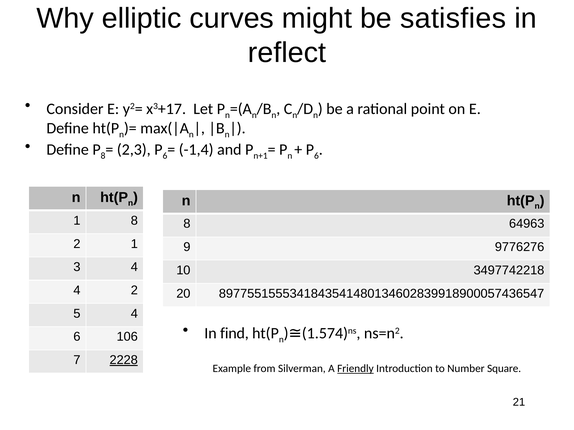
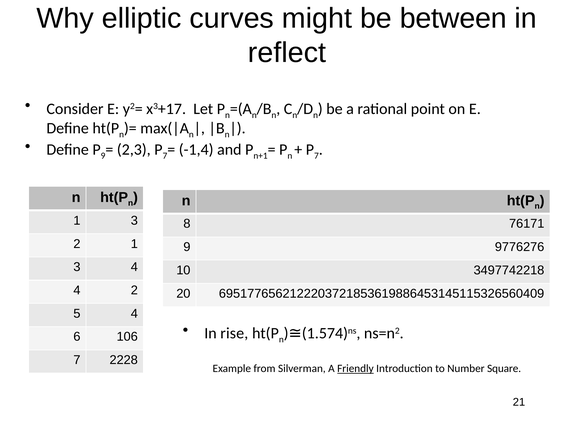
satisfies: satisfies -> between (453, 18)
8: 8 -> 9 (103, 156)
6: 6 -> 7 (165, 156)
6: 6 -> 7 (316, 156)
8: 8 -> 3 (134, 221)
64963: 64963 -> 76171 (527, 224)
8977551555341843541480134602839918900057436547: 8977551555341843541480134602839918900057436547 -> 6951776562122203721853619886453145115326560409 (382, 294)
find: find -> rise (234, 334)
2228 underline: present -> none (124, 360)
